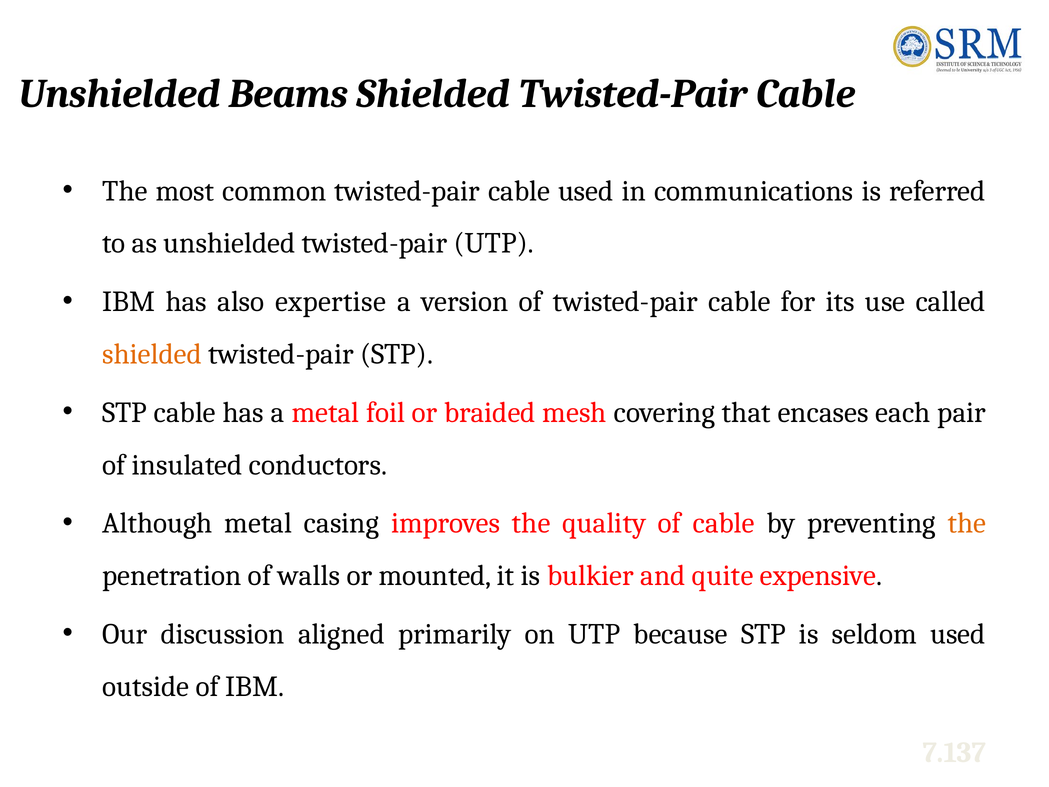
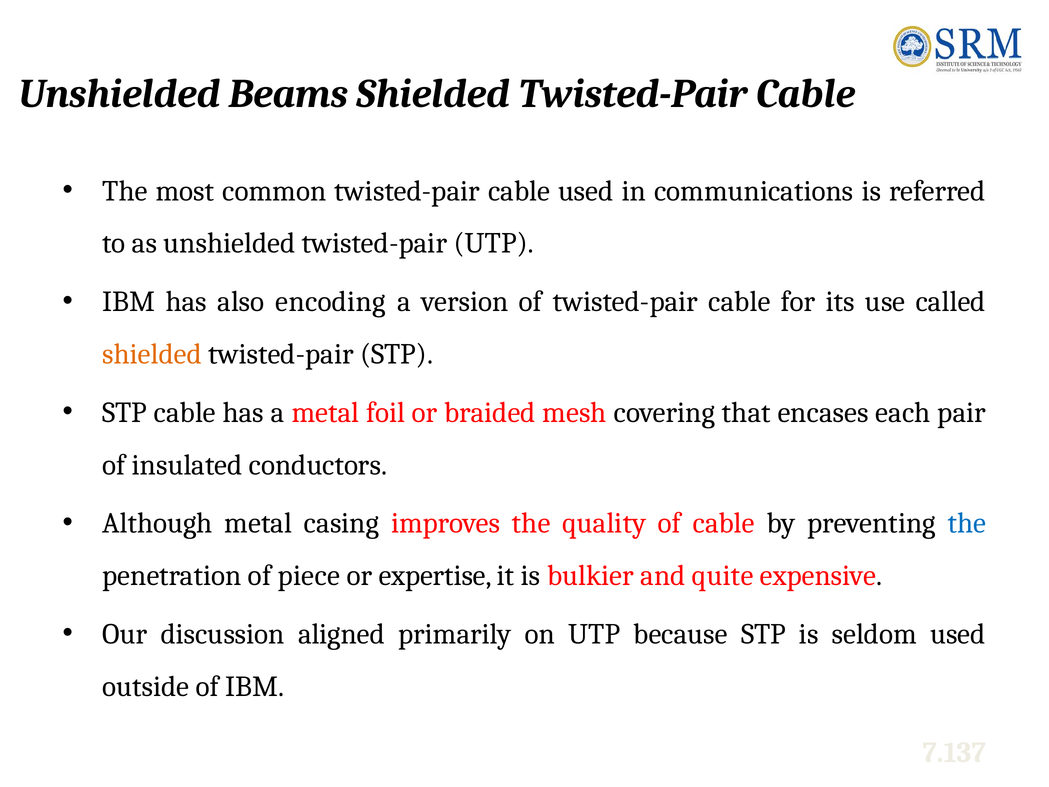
expertise: expertise -> encoding (331, 302)
the colour: orange -> blue (967, 523)
walls: walls -> piece (309, 575)
mounted: mounted -> expertise (435, 575)
